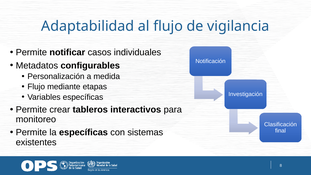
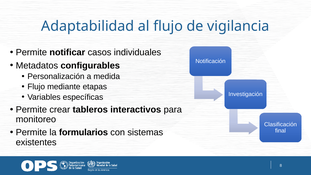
la específicas: específicas -> formularios (83, 132)
